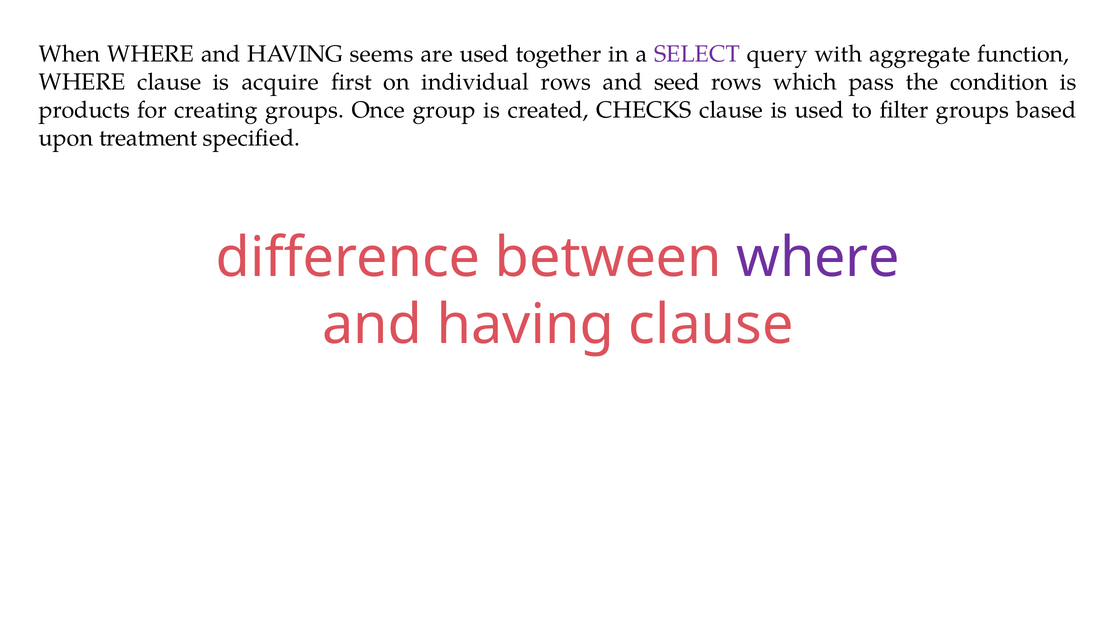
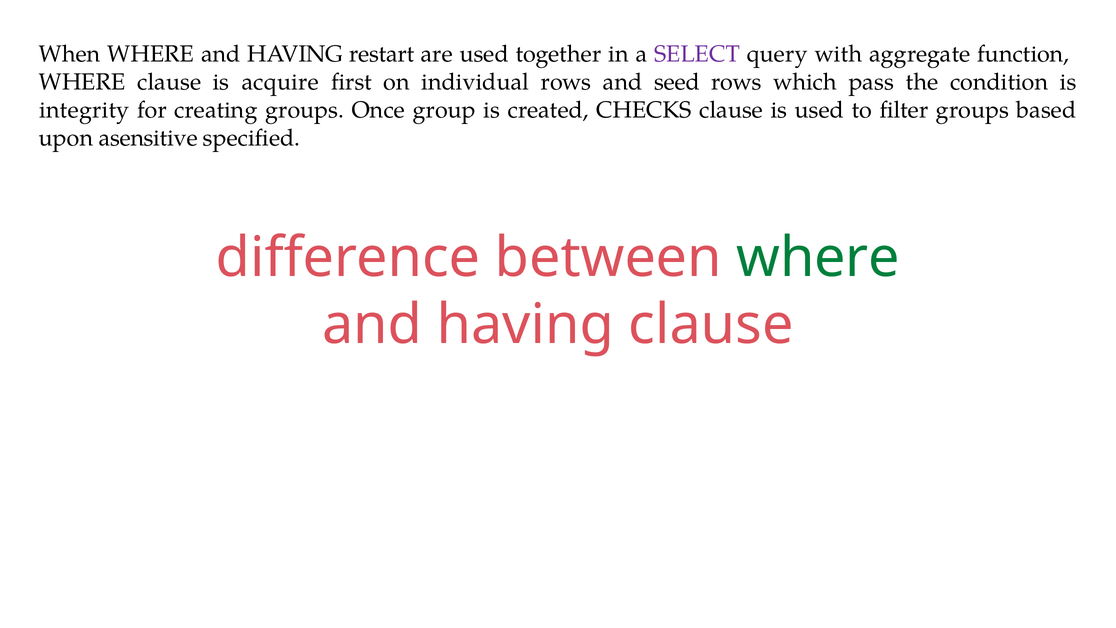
seems: seems -> restart (382, 54)
products: products -> integrity (84, 110)
treatment: treatment -> asensitive (148, 138)
where colour: purple -> green (818, 258)
